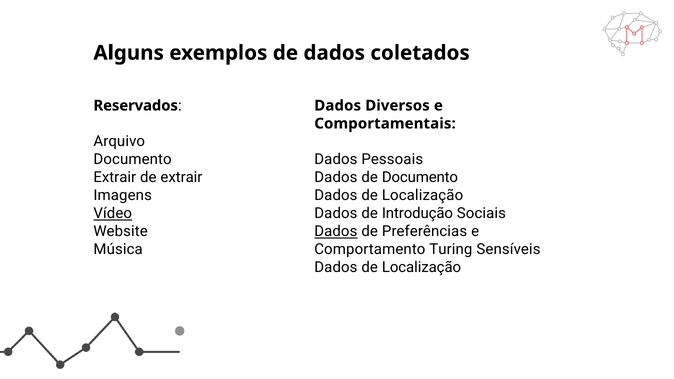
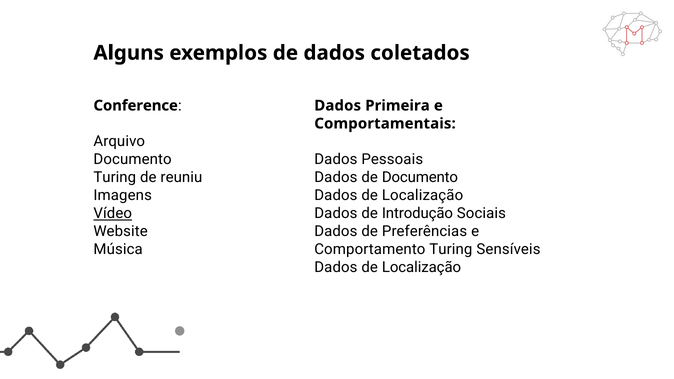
Reservados: Reservados -> Conference (136, 106)
Diversos: Diversos -> Primeira (397, 106)
Extrair: Extrair -> Turing (115, 178)
de extrair: extrair -> reuniu (181, 178)
Dados underline: present -> none (336, 231)
